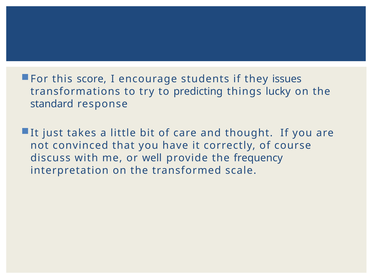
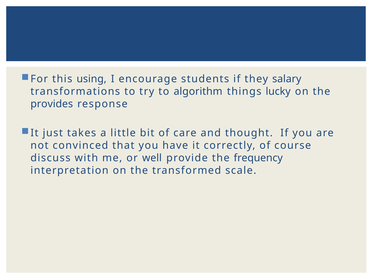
score: score -> using (92, 79)
issues: issues -> salary (287, 79)
predicting: predicting -> algorithm (198, 91)
standard: standard -> provides (52, 104)
